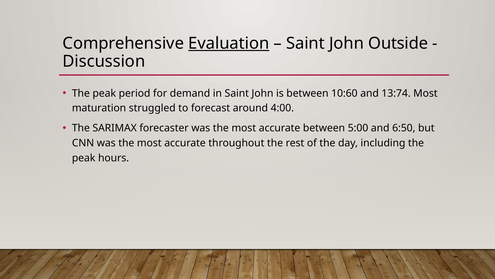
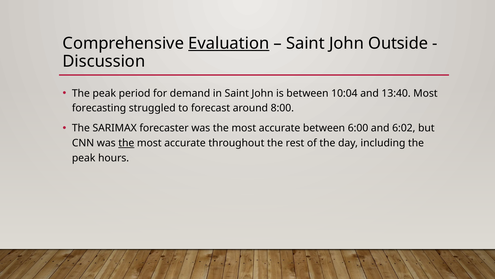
10:60: 10:60 -> 10:04 (344, 93)
13:74: 13:74 -> 13:40 (396, 93)
maturation: maturation -> forecasting (99, 108)
4:00: 4:00 -> 8:00 (282, 108)
5:00: 5:00 -> 6:00 (358, 128)
6:50: 6:50 -> 6:02 (404, 128)
the underline: none -> present (126, 143)
